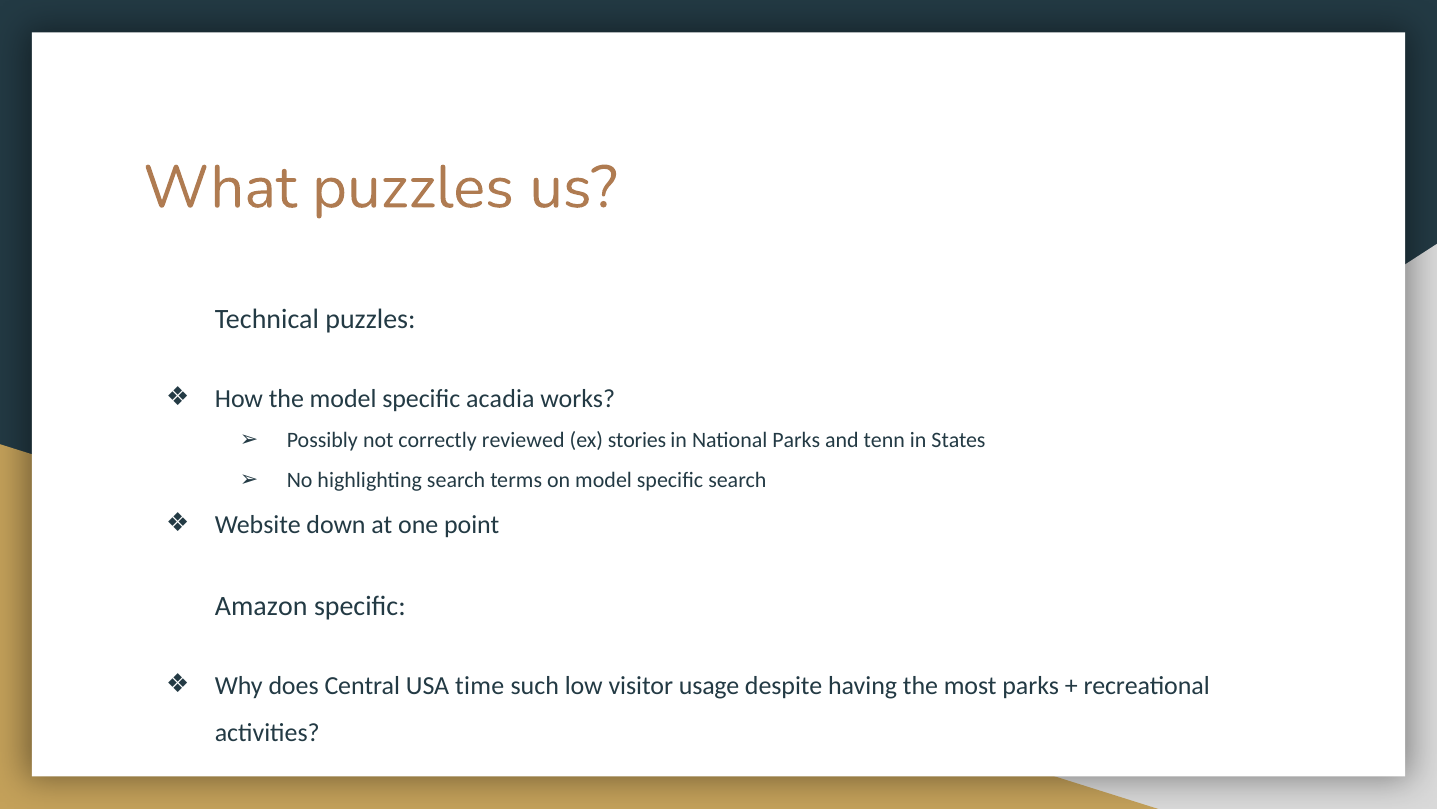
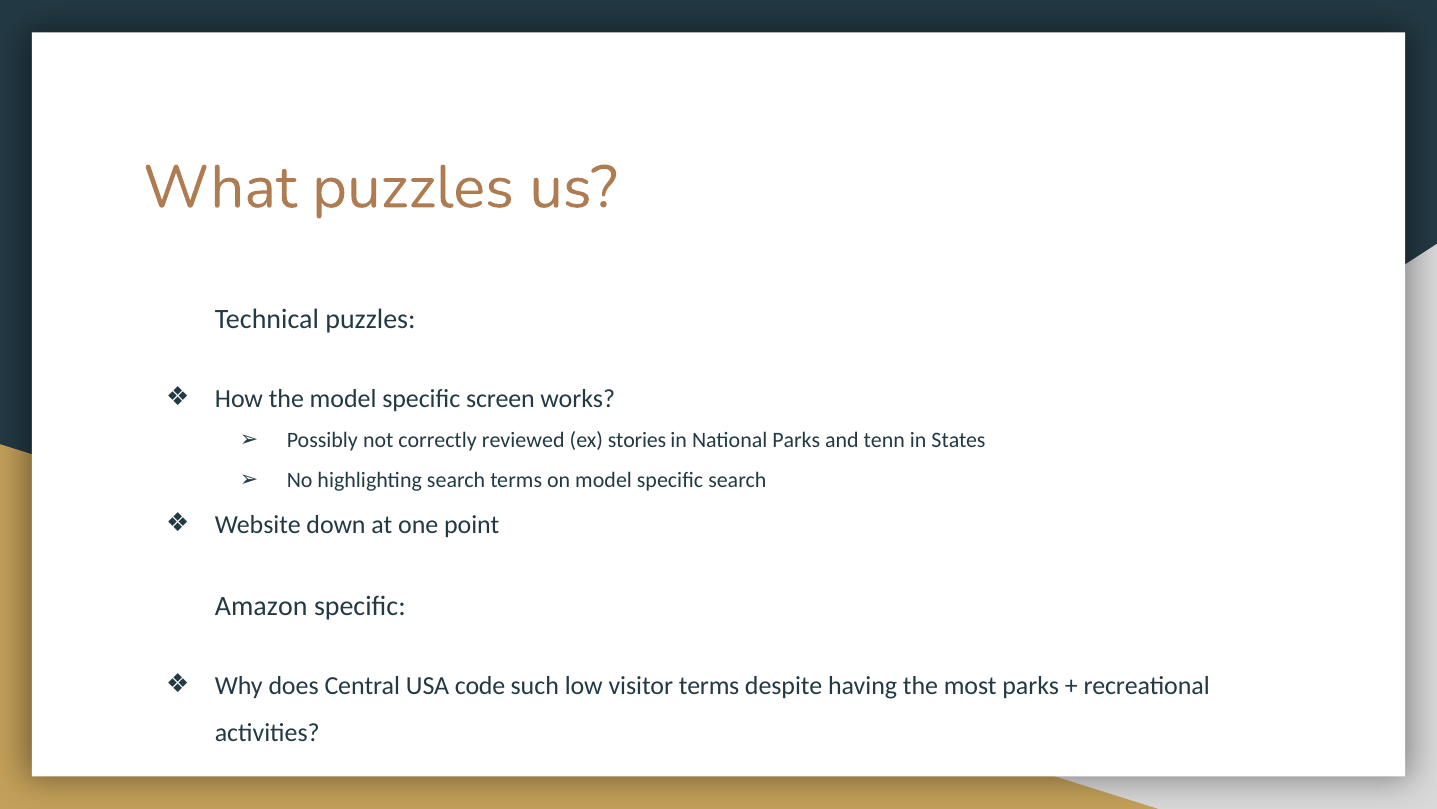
acadia: acadia -> screen (500, 399)
time: time -> code (480, 685)
visitor usage: usage -> terms (709, 685)
